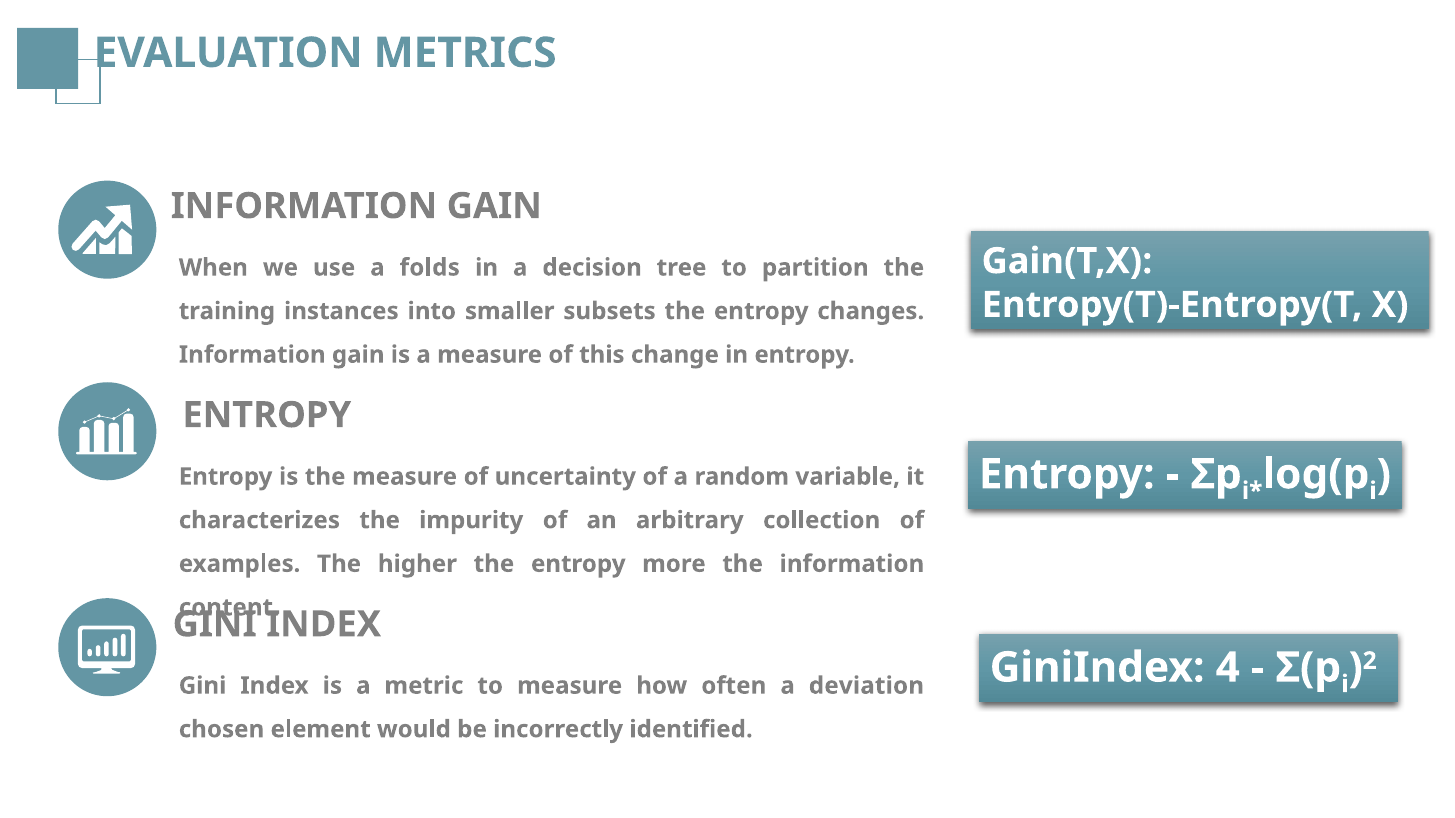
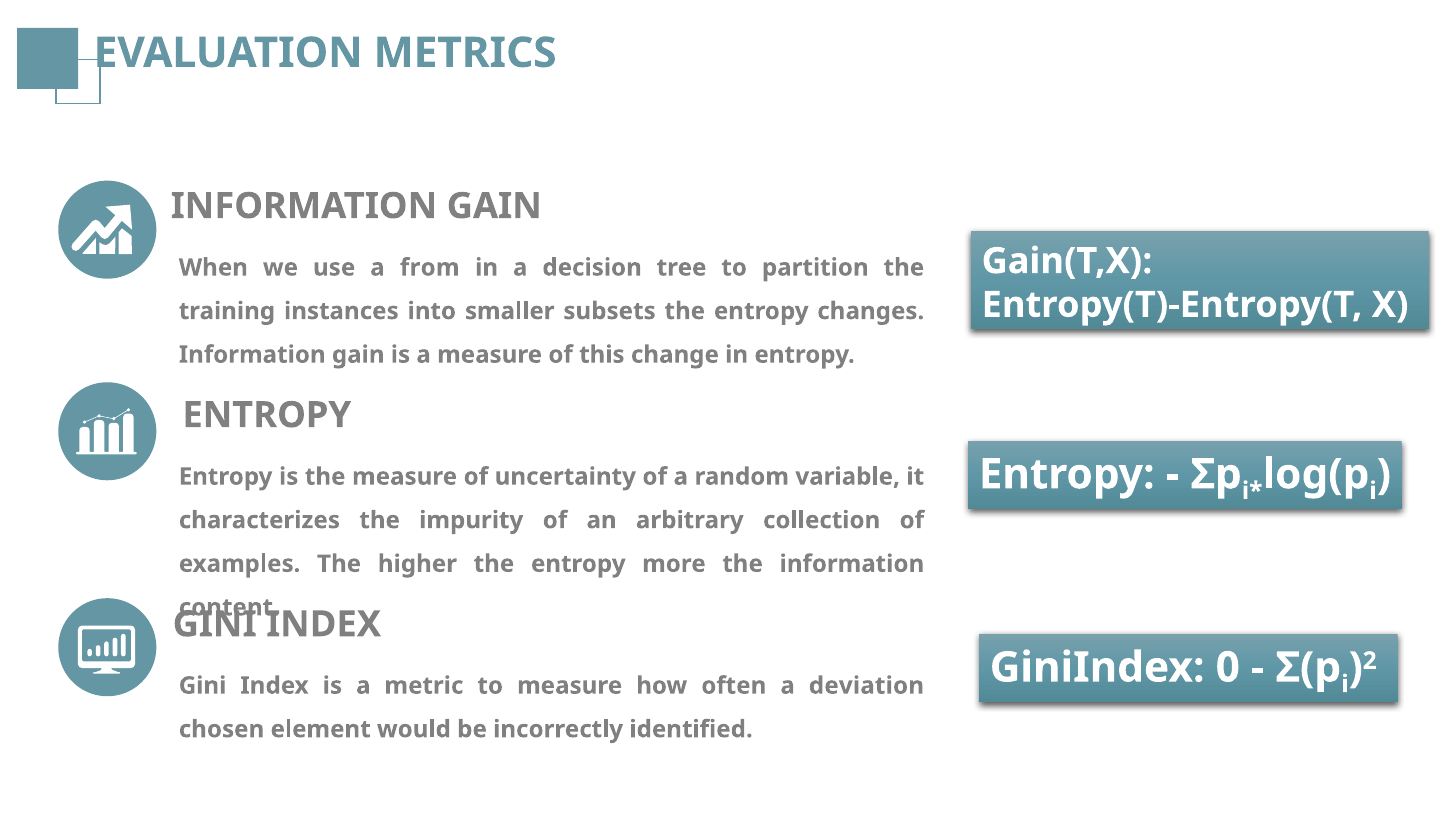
folds: folds -> from (430, 268)
4: 4 -> 0 (1228, 668)
